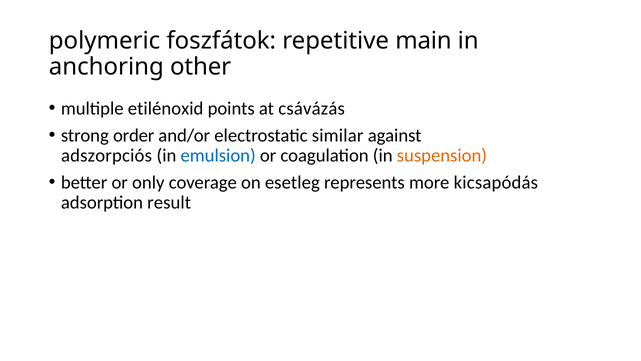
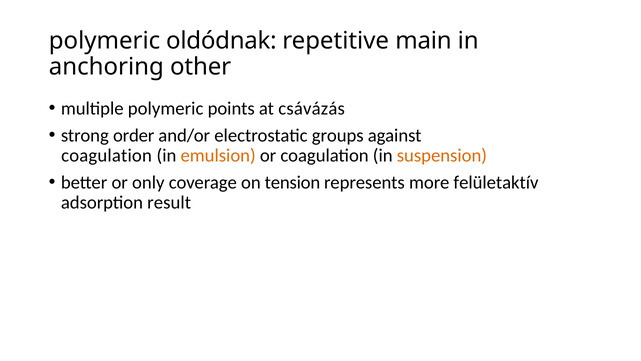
foszfátok: foszfátok -> oldódnak (221, 41)
multiple etilénoxid: etilénoxid -> polymeric (166, 108)
similar: similar -> groups (338, 135)
adszorpciós: adszorpciós -> coagulation (107, 155)
emulsion colour: blue -> orange (218, 155)
esetleg: esetleg -> tension (292, 182)
kicsapódás: kicsapódás -> felületaktív (496, 182)
